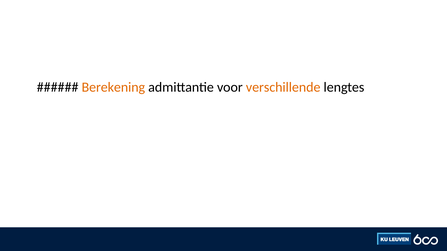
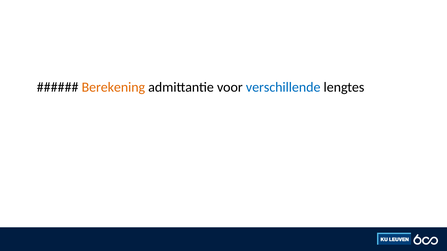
verschillende colour: orange -> blue (283, 87)
